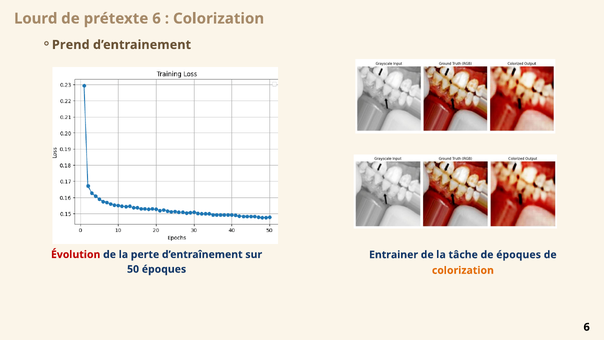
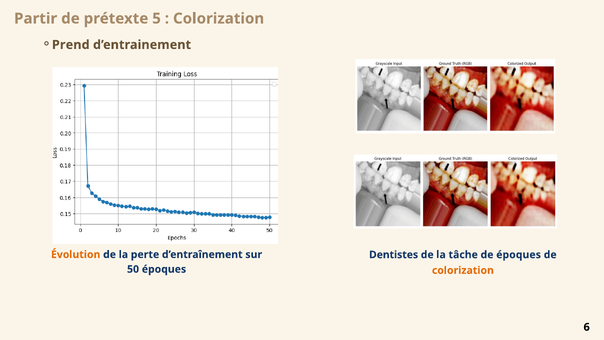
Lourd: Lourd -> Partir (36, 19)
prétexte 6: 6 -> 5 (157, 19)
Évolution colour: red -> orange (76, 254)
Entrainer: Entrainer -> Dentistes (394, 255)
